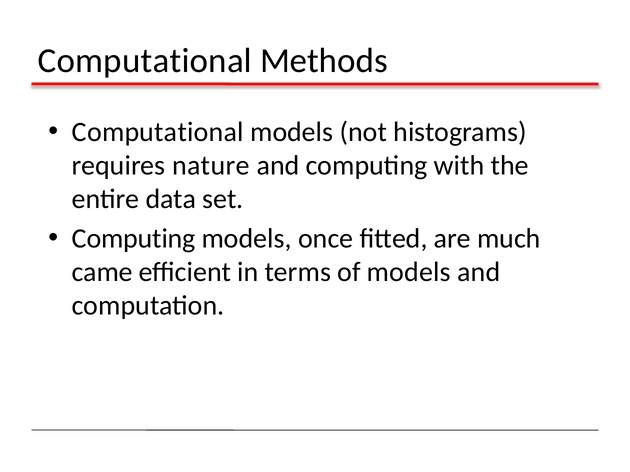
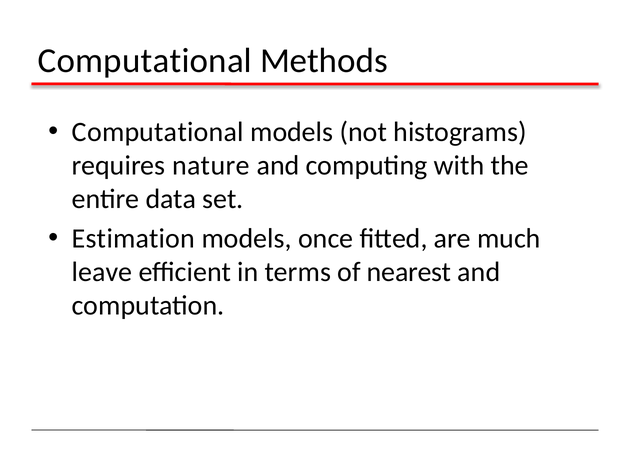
Computing: Computing -> Estimation (134, 239)
came: came -> leave (102, 272)
of models: models -> nearest (409, 272)
